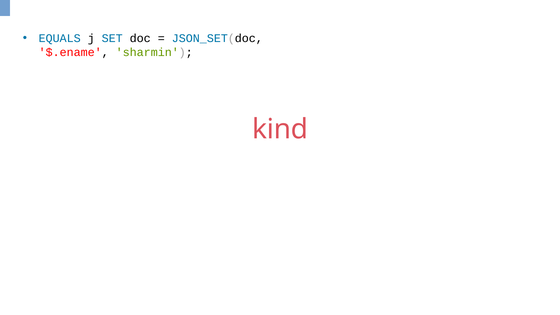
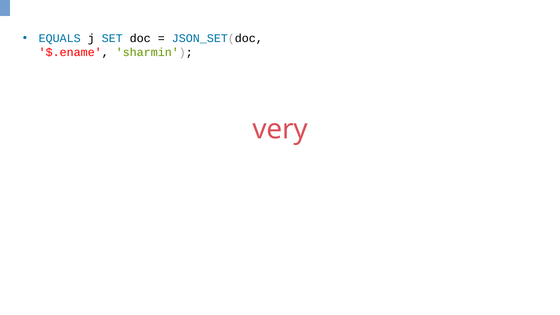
kind: kind -> very (280, 129)
